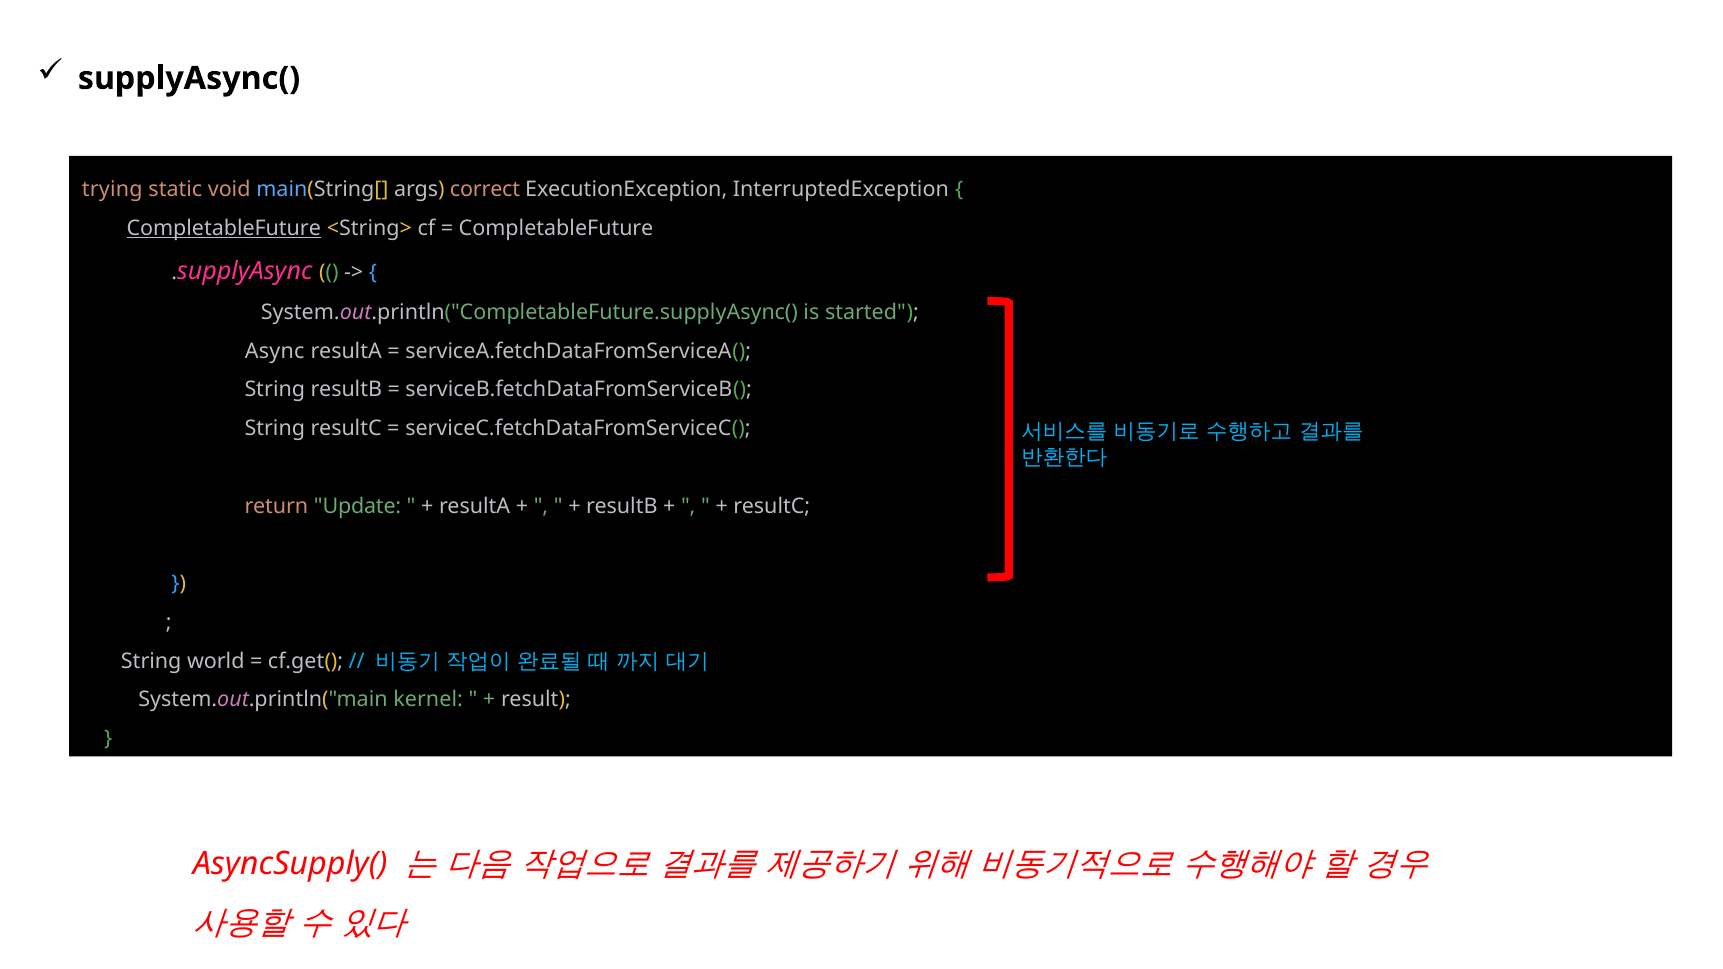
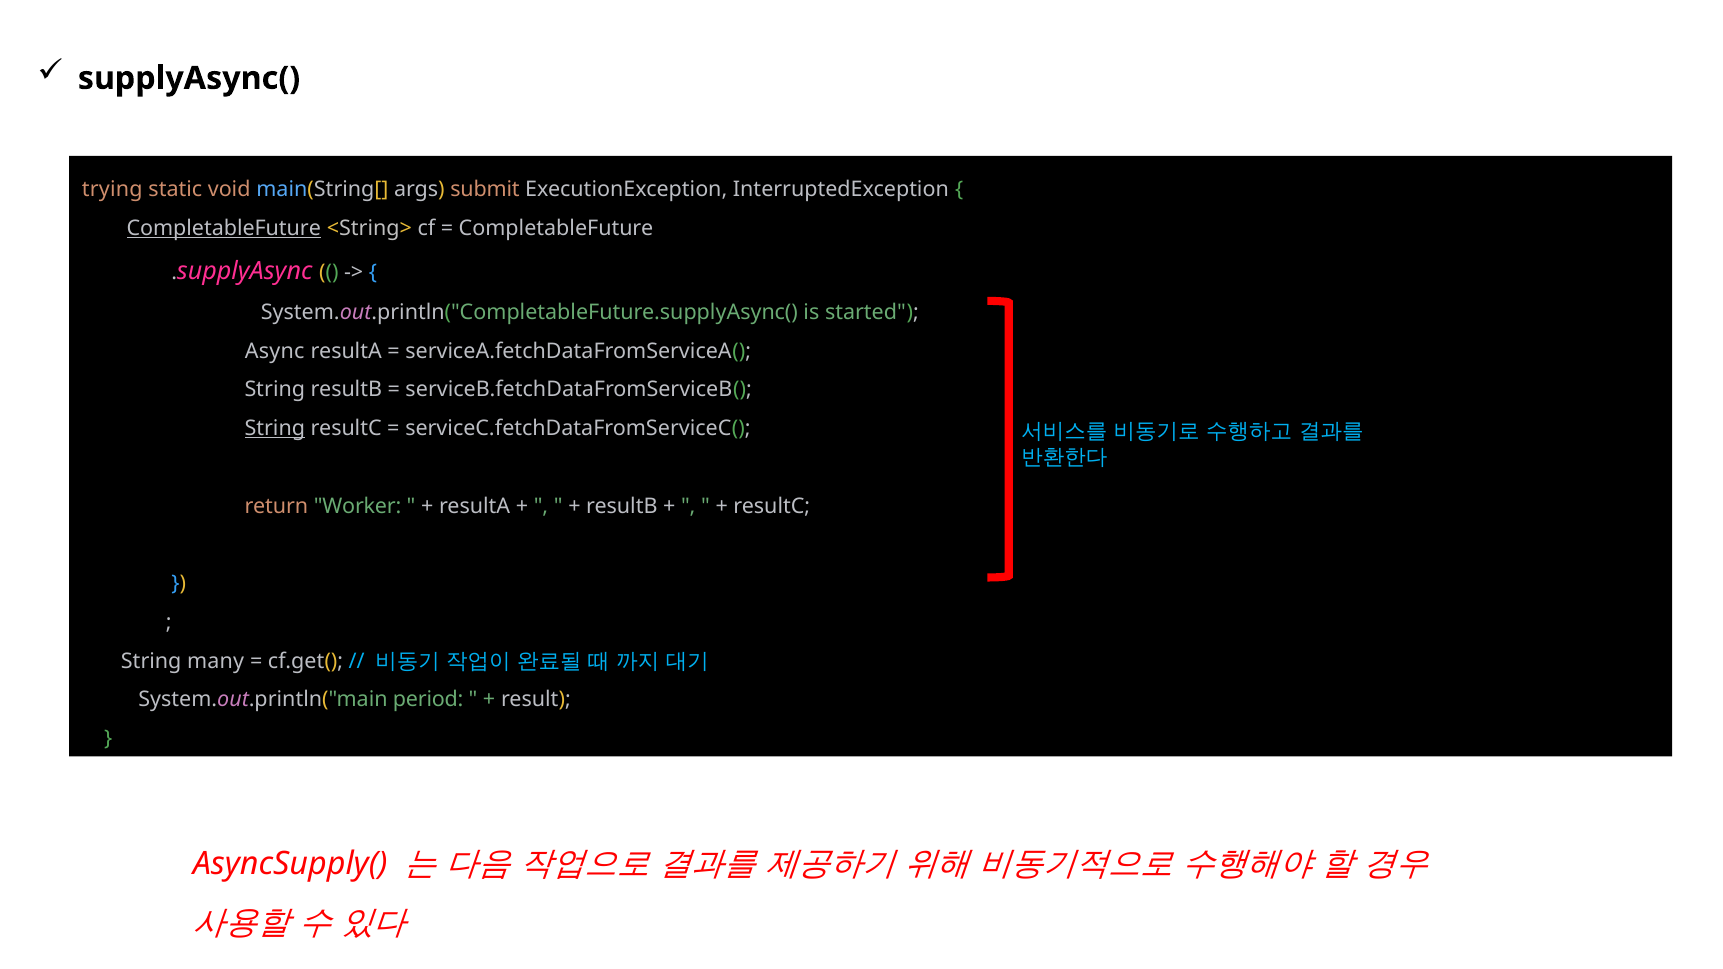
correct: correct -> submit (485, 190)
String underline: none -> present (275, 429)
Update: Update -> Worker (358, 506)
world: world -> many (216, 661)
kernel: kernel -> period (428, 700)
